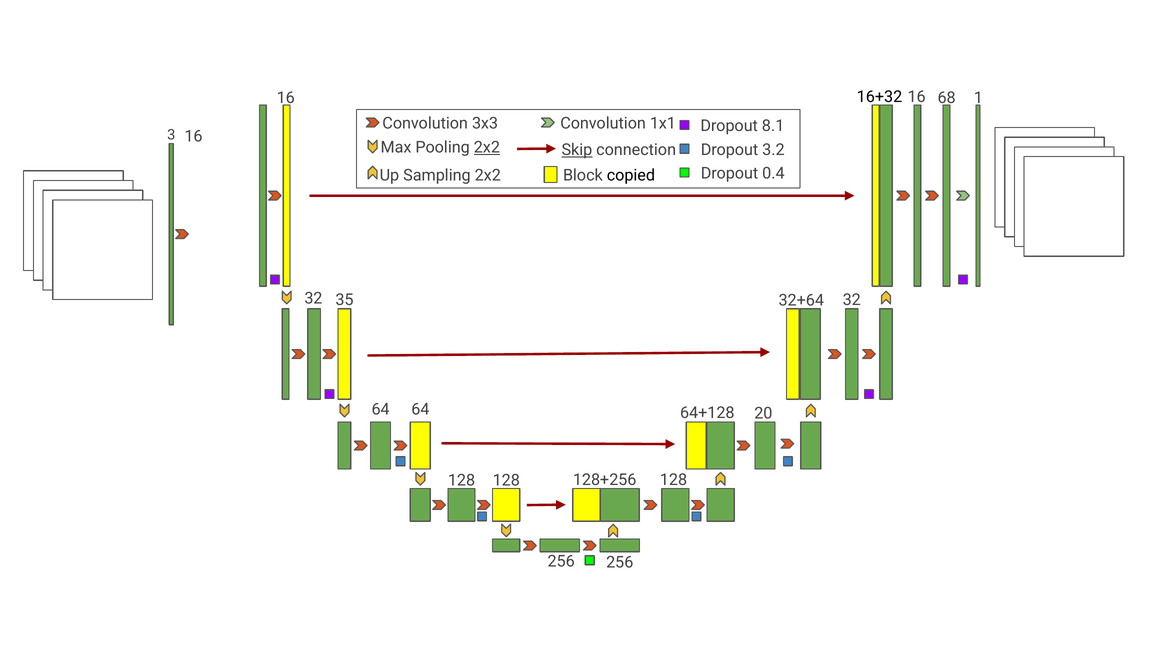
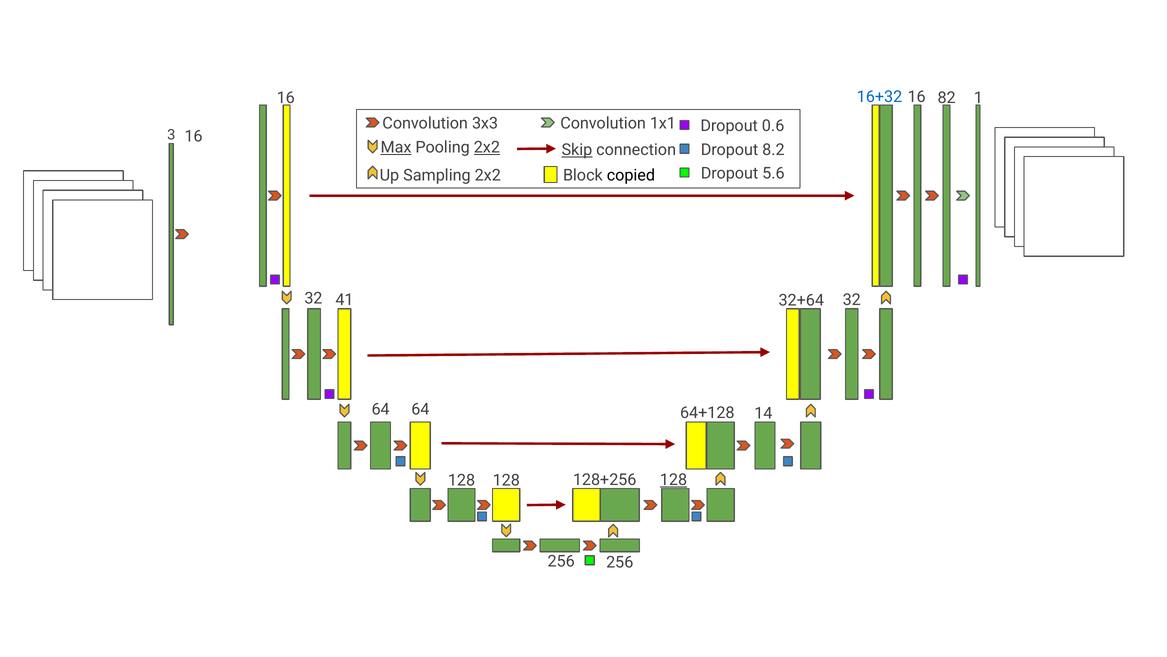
16+32 colour: black -> blue (879, 97)
68: 68 -> 82 (947, 98)
8.1: 8.1 -> 0.6 (773, 126)
Max underline: none -> present (396, 147)
3.2: 3.2 -> 8.2 (773, 150)
0.4: 0.4 -> 5.6 (773, 173)
35: 35 -> 41 (344, 300)
20: 20 -> 14 (763, 413)
128 underline: none -> present (673, 480)
